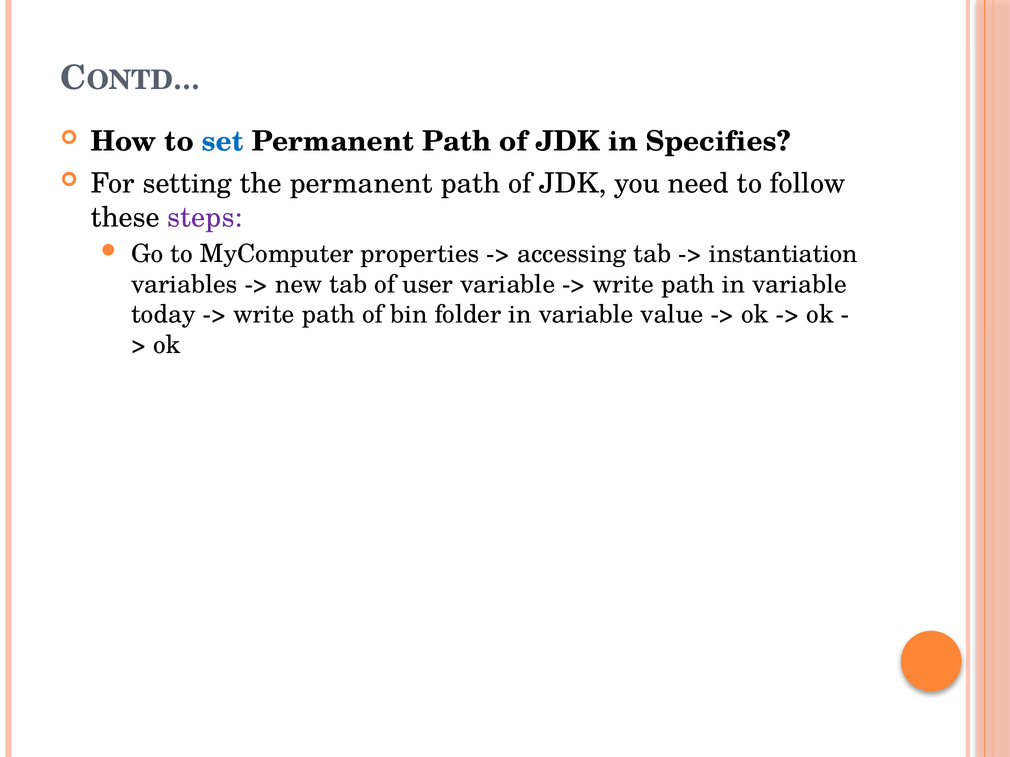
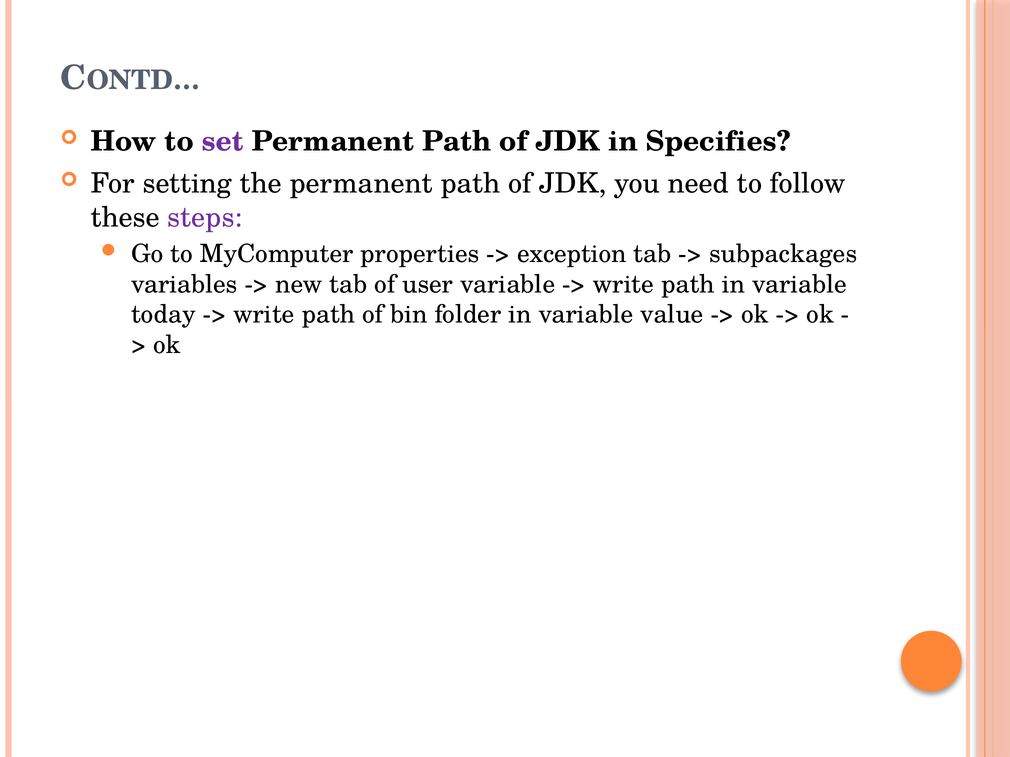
set colour: blue -> purple (223, 142)
accessing: accessing -> exception (572, 254)
instantiation: instantiation -> subpackages (783, 254)
